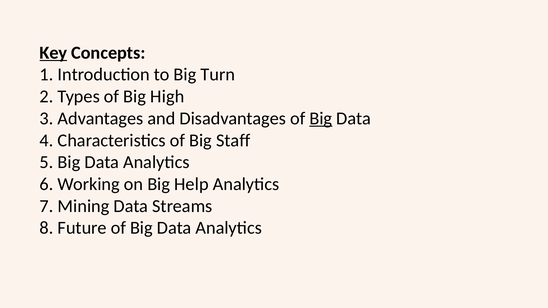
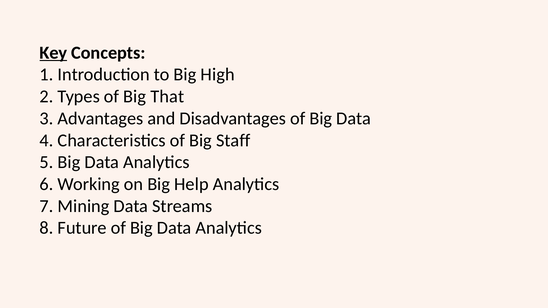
Turn: Turn -> High (218, 75)
High: High -> That (167, 97)
Big underline: present -> none (321, 119)
